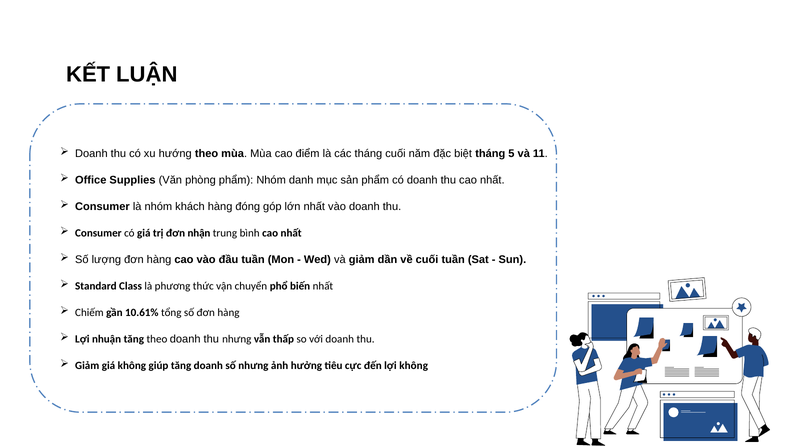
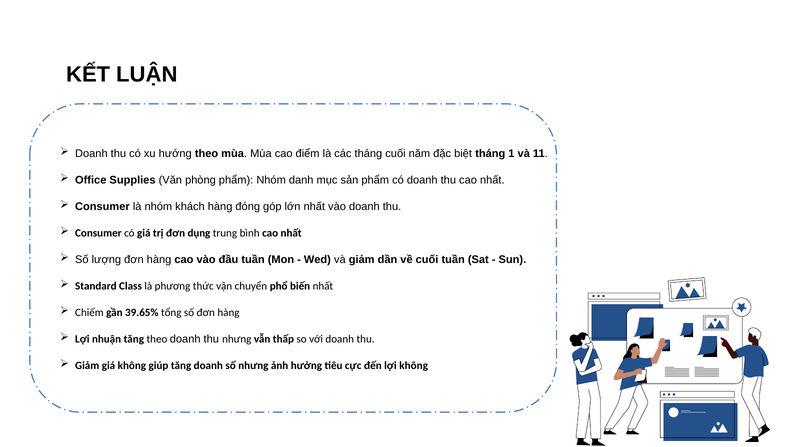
5: 5 -> 1 (511, 153)
nhận: nhận -> dụng (199, 233)
10.61%: 10.61% -> 39.65% (142, 313)
